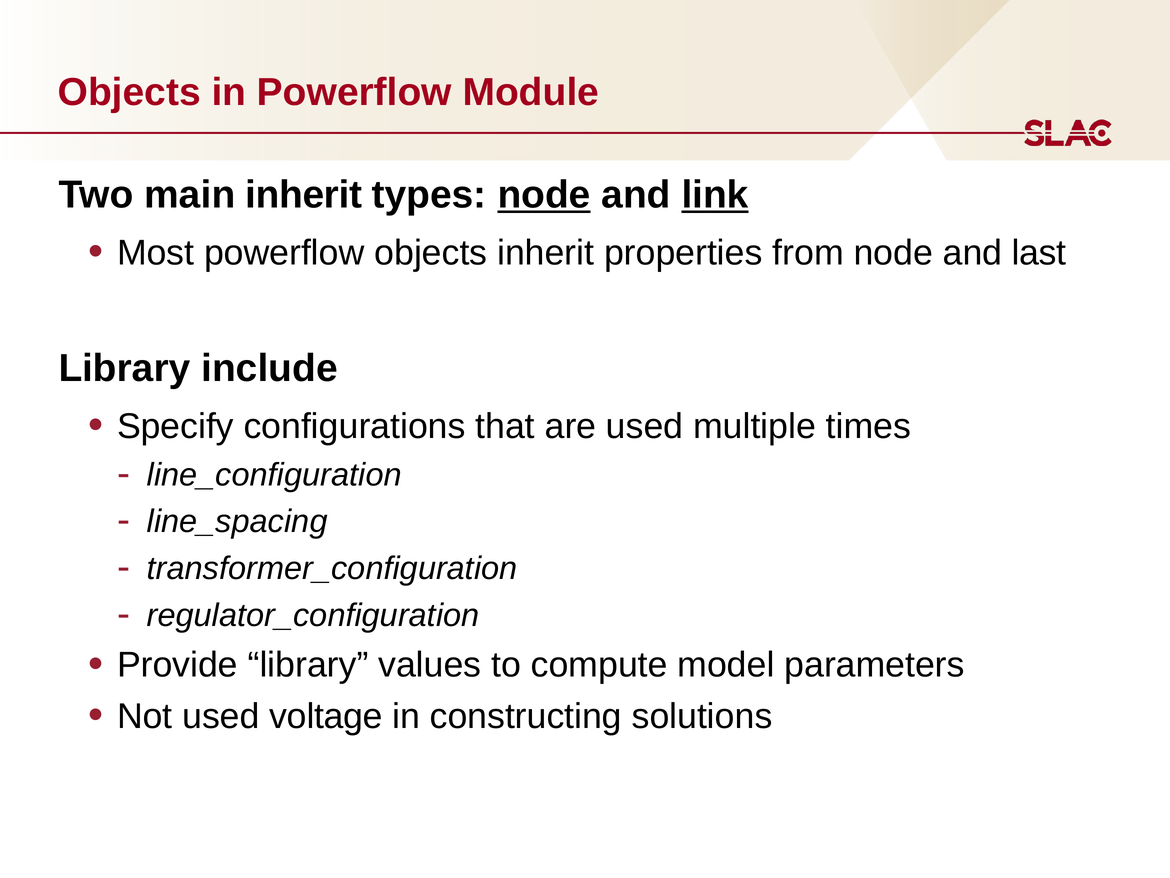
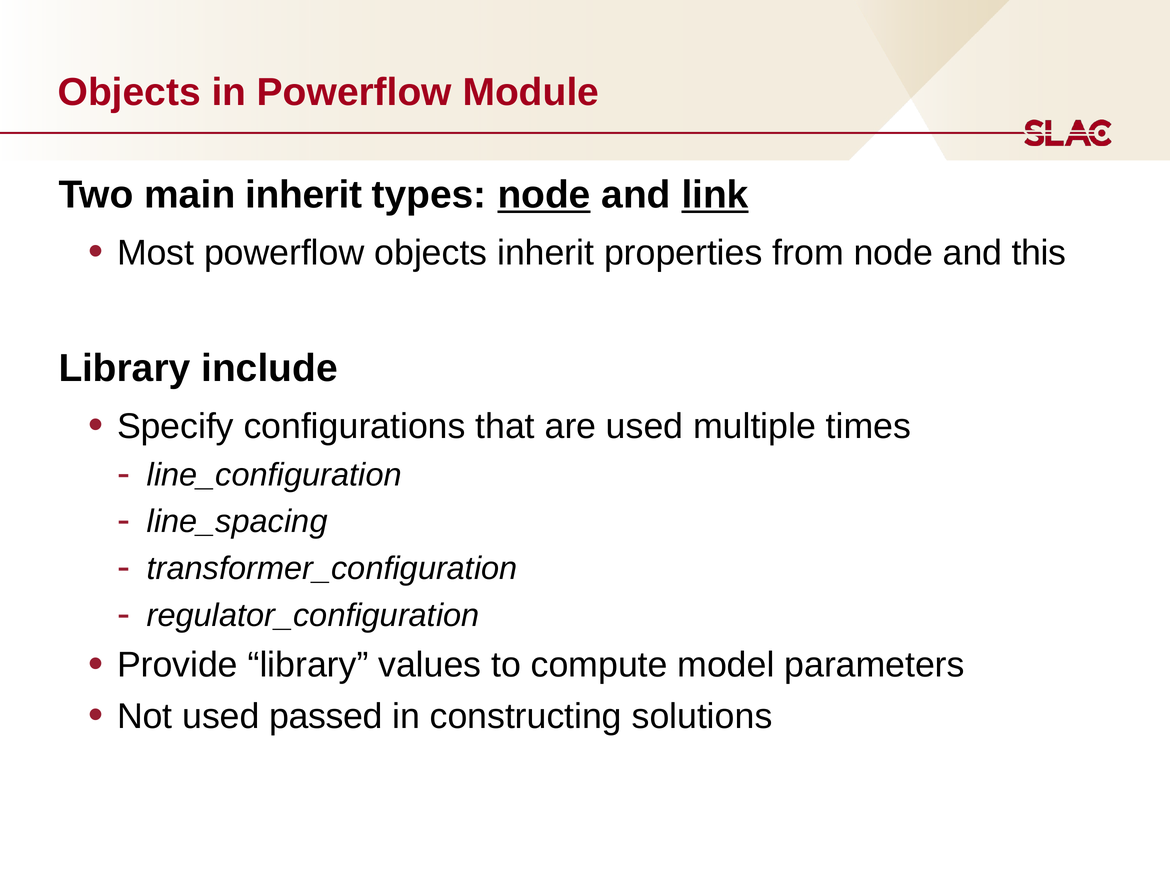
last: last -> this (1039, 253)
voltage: voltage -> passed (326, 716)
